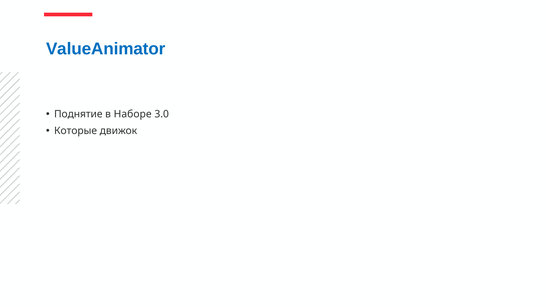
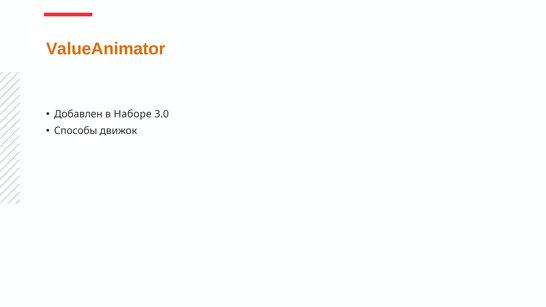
ValueAnimator colour: blue -> orange (106, 49)
Поднятие: Поднятие -> Добавлен (78, 114)
Которые: Которые -> Способы (76, 131)
